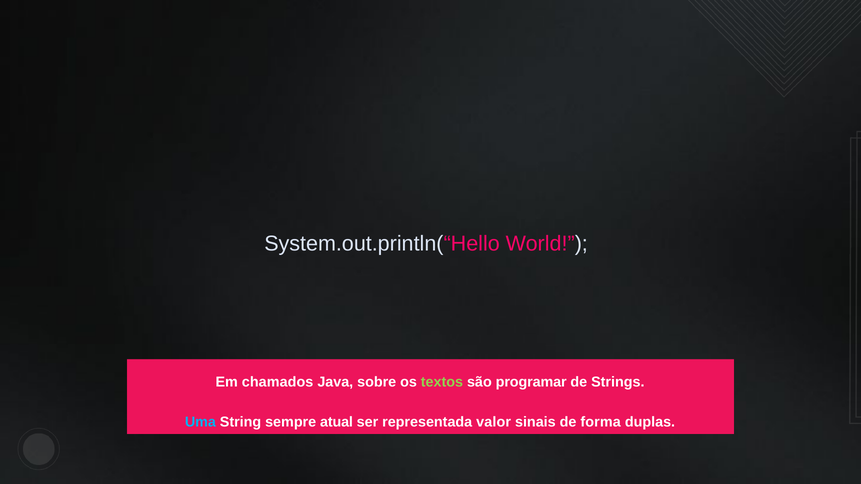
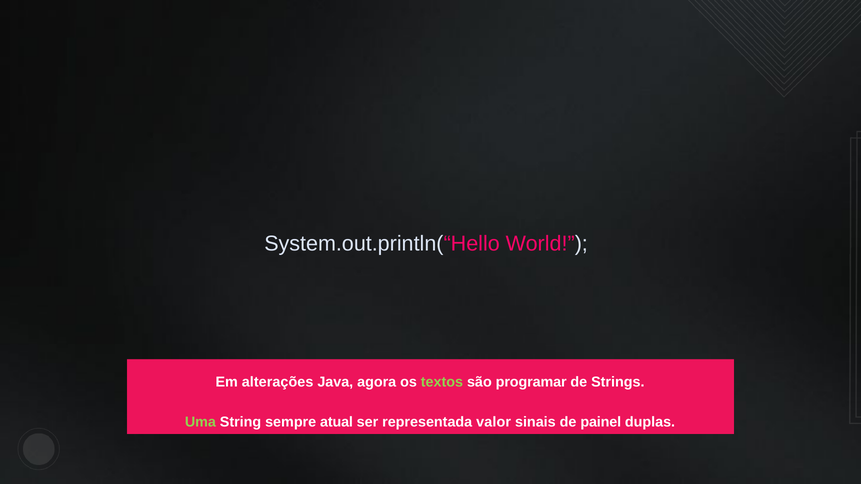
chamados: chamados -> alterações (278, 382)
sobre: sobre -> agora (377, 382)
Uma colour: light blue -> light green (200, 422)
forma: forma -> painel (601, 422)
